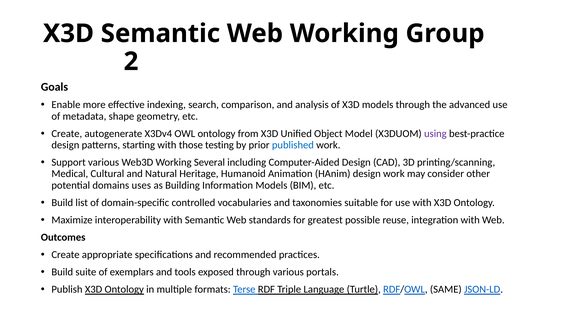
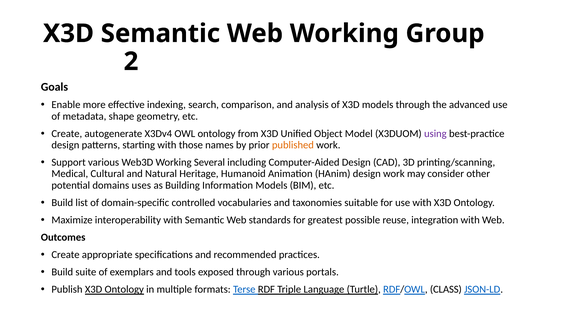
testing: testing -> names (219, 145)
published colour: blue -> orange (293, 145)
SAME: SAME -> CLASS (446, 289)
